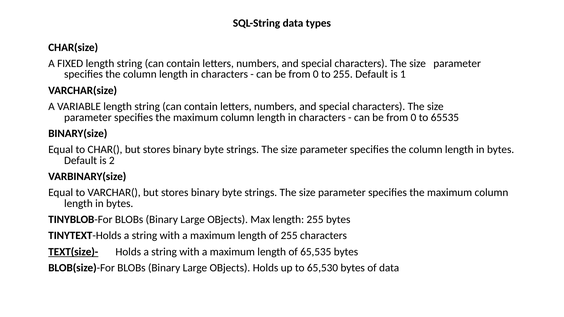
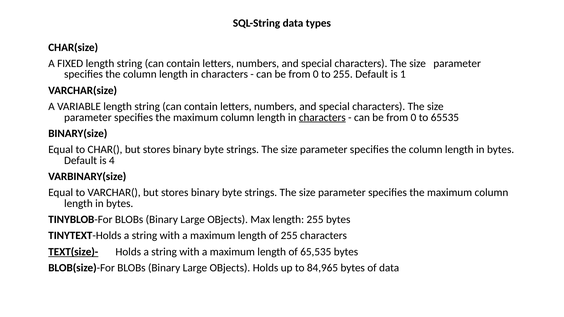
characters underline: none -> present (322, 117)
2: 2 -> 4 (112, 161)
65,530: 65,530 -> 84,965 (322, 268)
